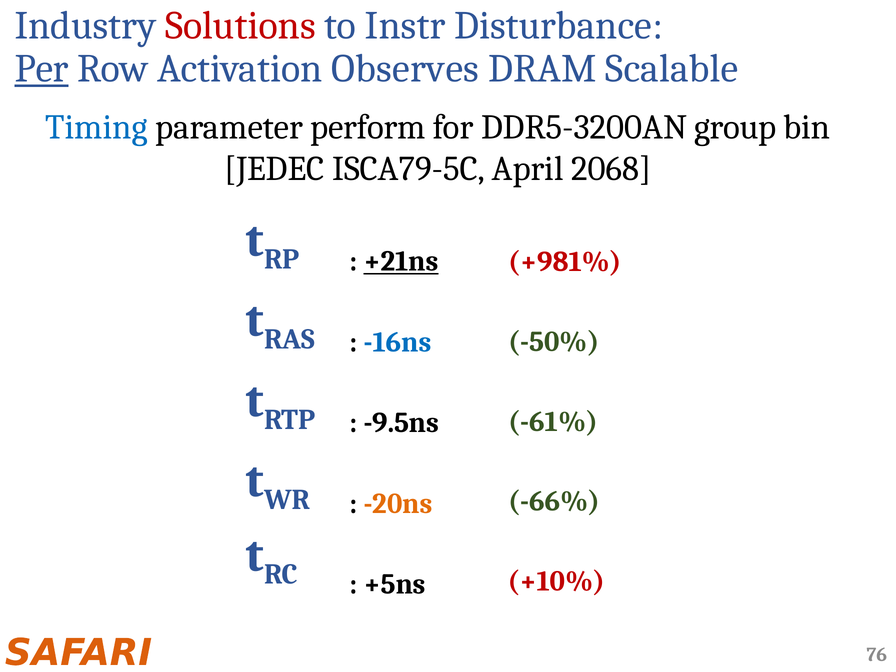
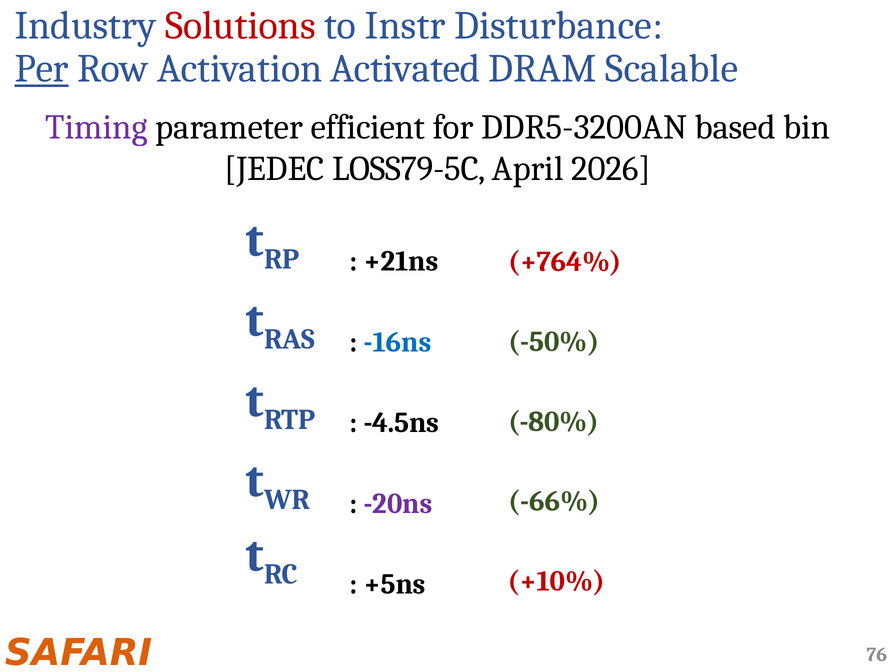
Observes: Observes -> Activated (406, 69)
Timing colour: blue -> purple (97, 127)
perform: perform -> efficient (368, 127)
group: group -> based (735, 127)
ISCA79-5C: ISCA79-5C -> LOSS79-5C (409, 169)
2068: 2068 -> 2026 (611, 169)
+21ns underline: present -> none (401, 261)
+981%: +981% -> +764% (565, 262)
-61%: -61% -> -80% (554, 421)
-9.5ns: -9.5ns -> -4.5ns (401, 423)
-20ns colour: orange -> purple (398, 504)
